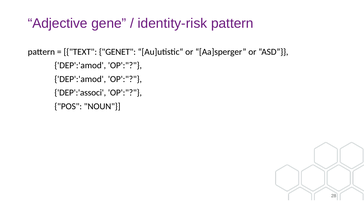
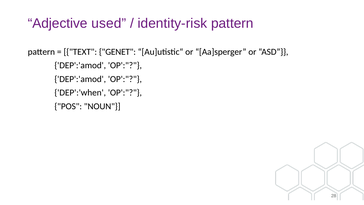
gene: gene -> used (109, 23)
DEP':'associ: DEP':'associ -> DEP':'when (80, 93)
